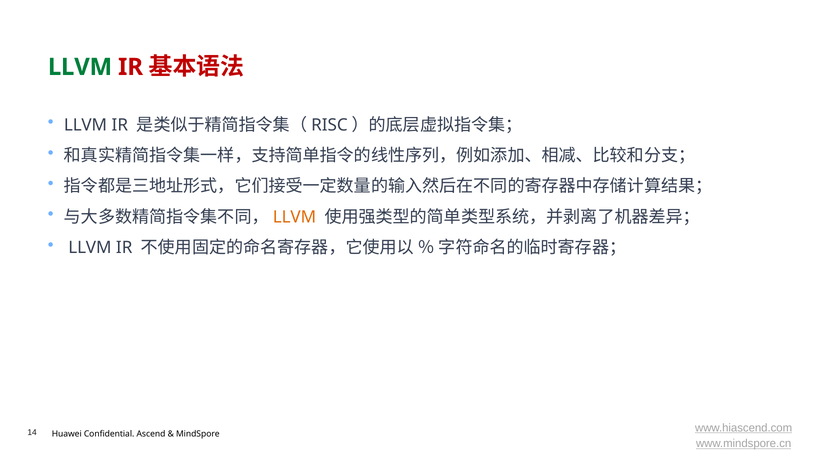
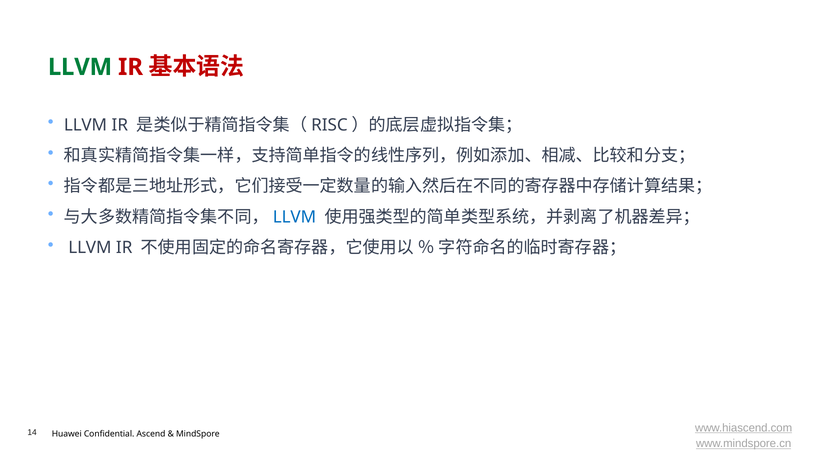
LLVM colour: orange -> blue (294, 217)
